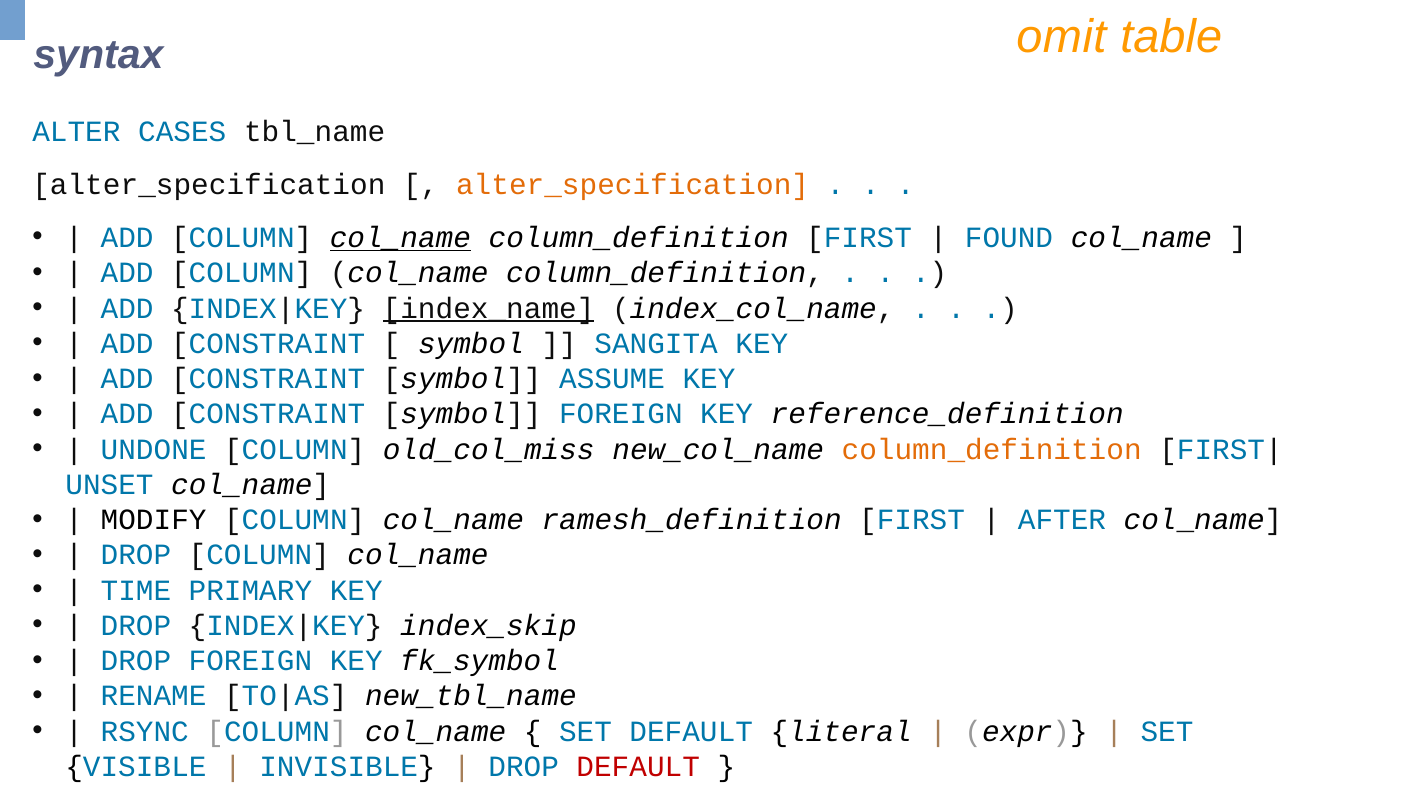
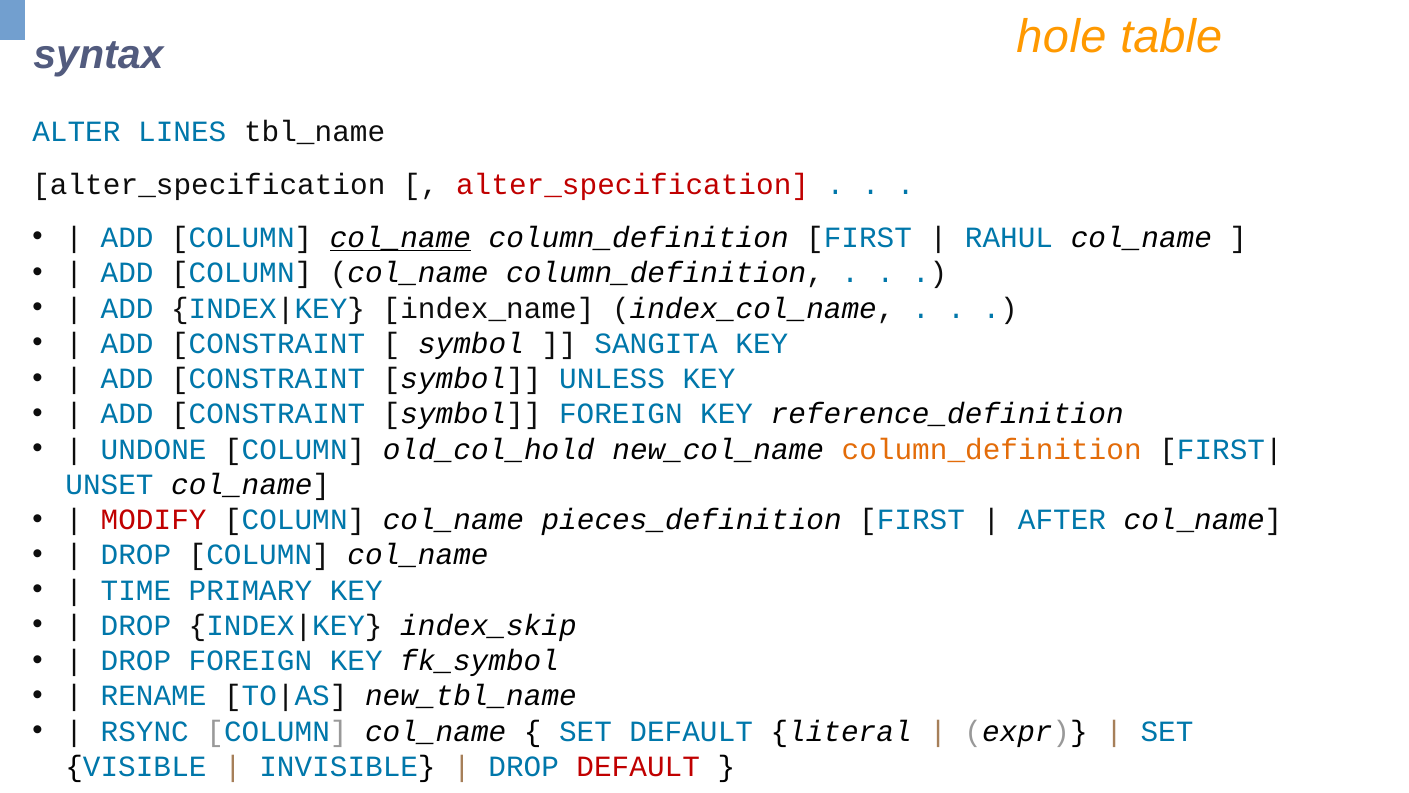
omit: omit -> hole (1061, 37)
CASES: CASES -> LINES (182, 132)
alter_specification colour: orange -> red (633, 185)
FOUND: FOUND -> RAHUL (1009, 238)
index_name underline: present -> none (489, 308)
ASSUME: ASSUME -> UNLESS (612, 379)
old_col_miss: old_col_miss -> old_col_hold (489, 449)
MODIFY colour: black -> red (154, 520)
ramesh_definition: ramesh_definition -> pieces_definition (692, 520)
